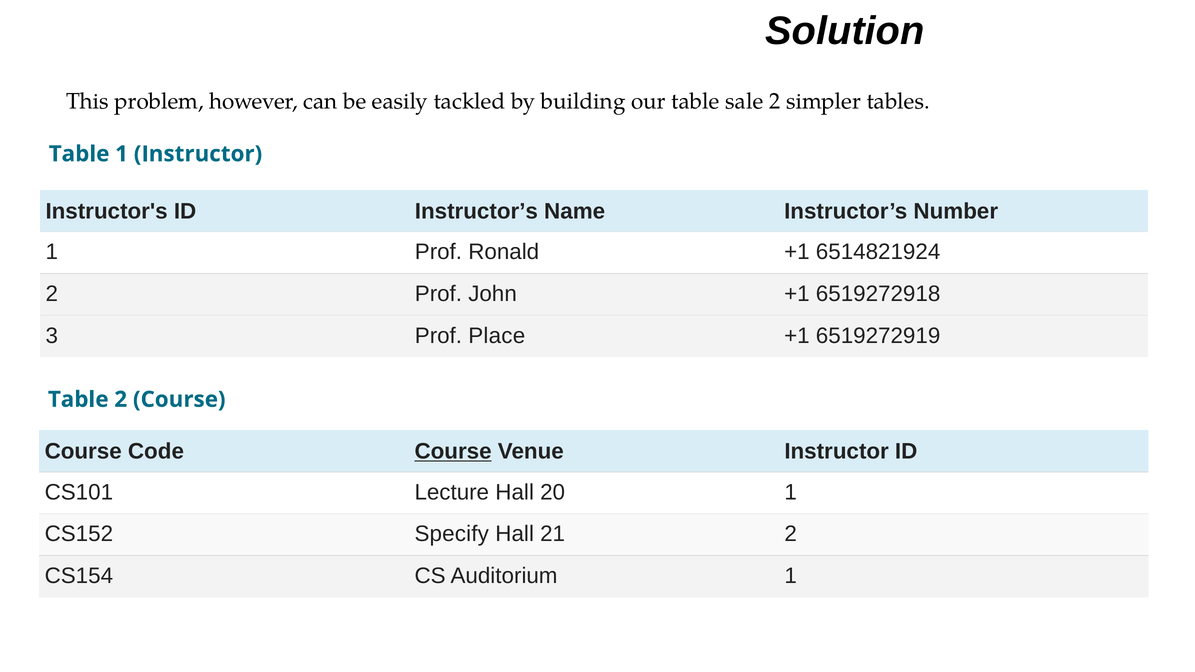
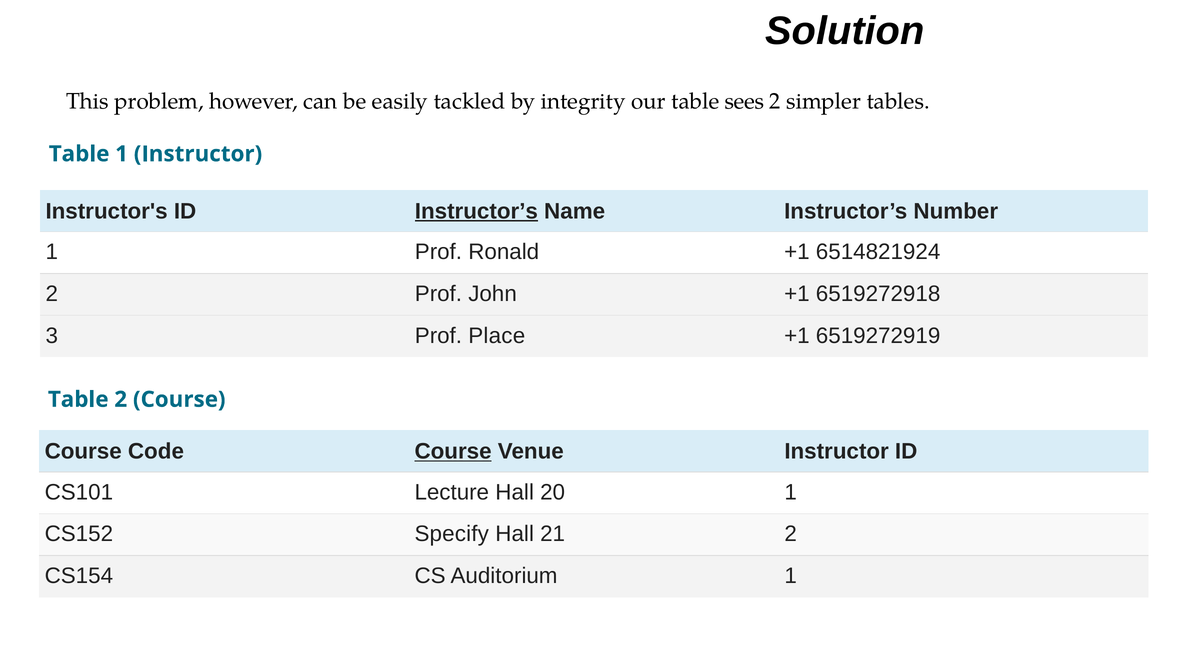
building: building -> integrity (583, 102)
sale: sale -> sees (744, 102)
Instructor’s underline: none -> present (476, 211)
